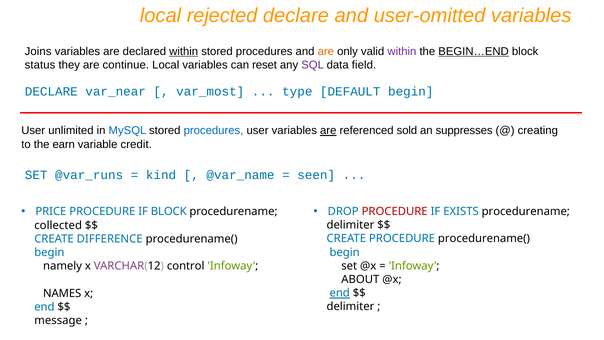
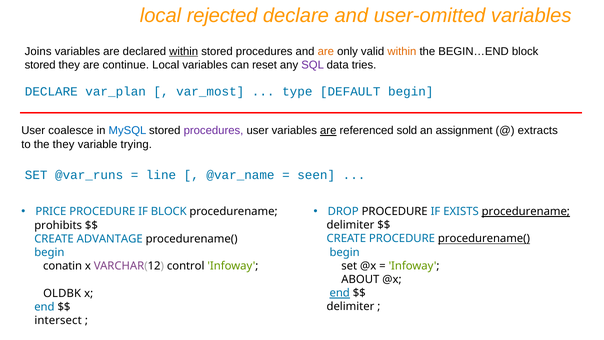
within colour: purple -> orange (402, 51)
BEGIN…END underline: present -> none (474, 51)
status: status -> stored (40, 65)
field: field -> tries (364, 65)
var_near: var_near -> var_plan (116, 91)
unlimited: unlimited -> coalesce (71, 131)
procedures colour: blue -> purple (214, 131)
suppresses: suppresses -> assignment (464, 131)
creating: creating -> extracts (538, 131)
the earn: earn -> they (64, 144)
credit: credit -> trying (136, 144)
kind: kind -> line (161, 175)
PROCEDURE colour: red -> black (395, 211)
procedurename underline: none -> present (526, 211)
collected: collected -> prohibits (58, 225)
procedurename( underline: none -> present (484, 239)
DIFFERENCE: DIFFERENCE -> ADVANTAGE (110, 239)
namely: namely -> conatin (63, 266)
NAMES: NAMES -> OLDBK (62, 293)
message: message -> intersect (58, 320)
